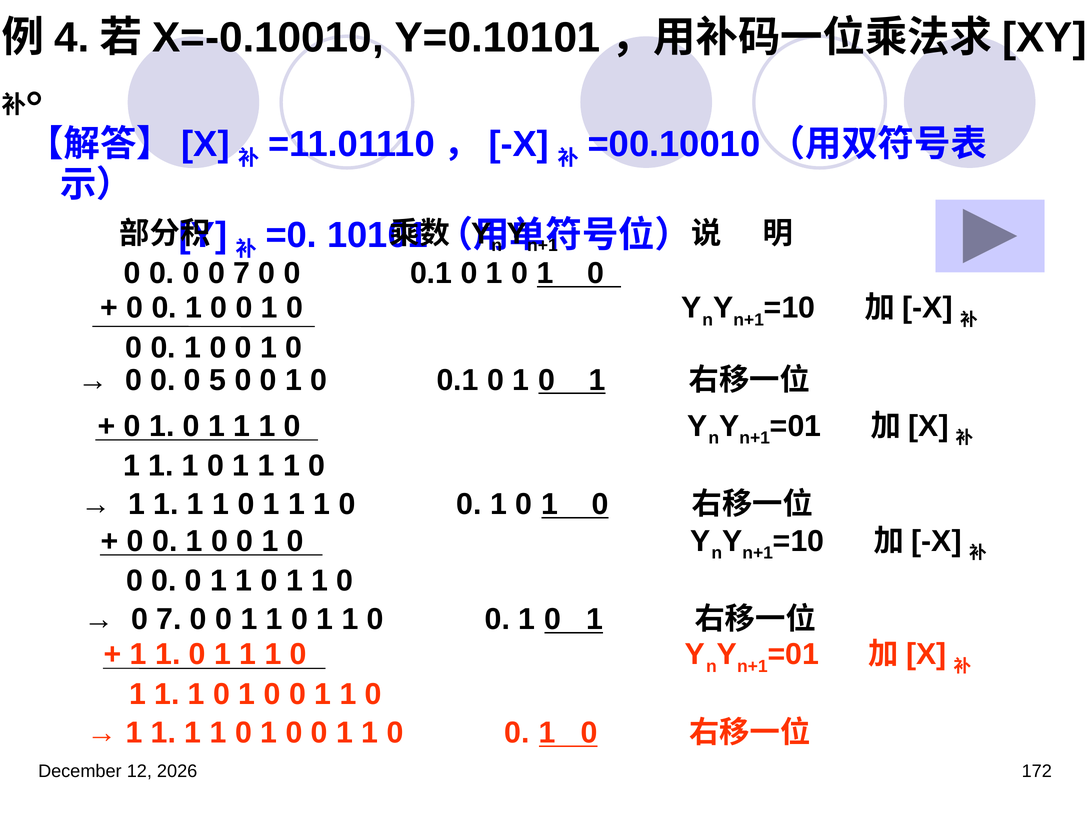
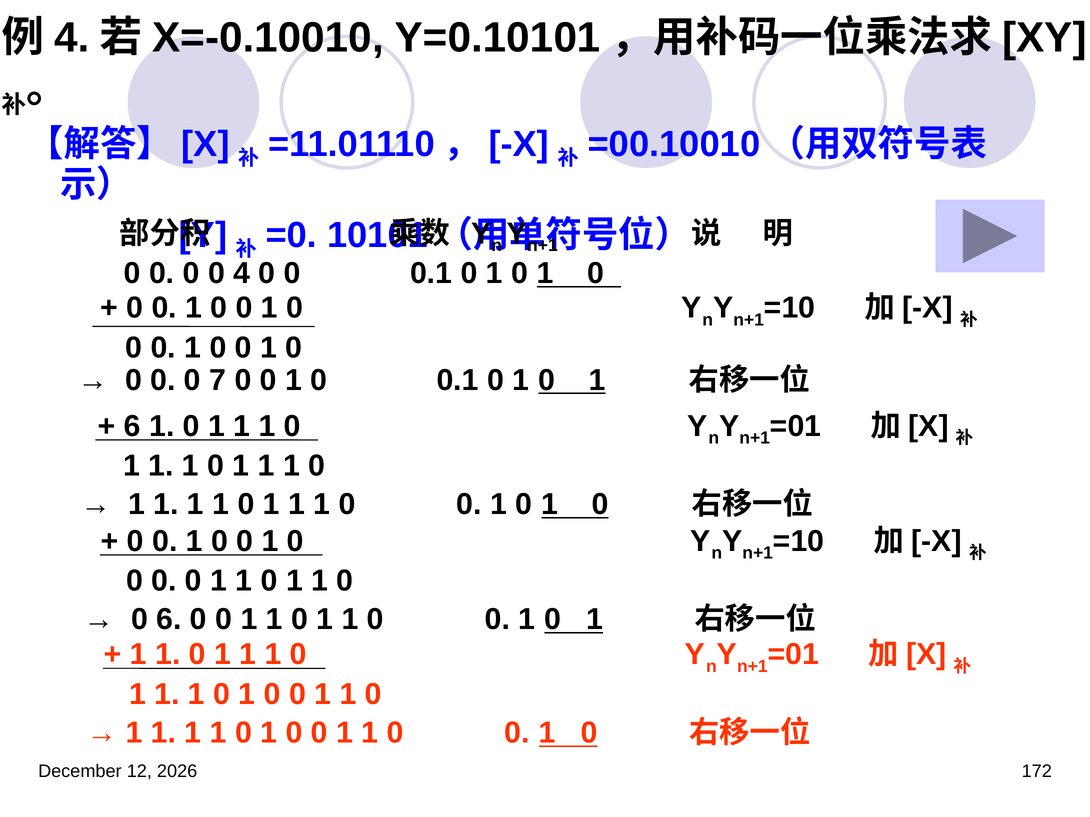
0 0 7: 7 -> 4 (242, 274)
5: 5 -> 7 (218, 380)
0: 0 -> 6 (132, 426)
7: 7 -> 6 (169, 620)
